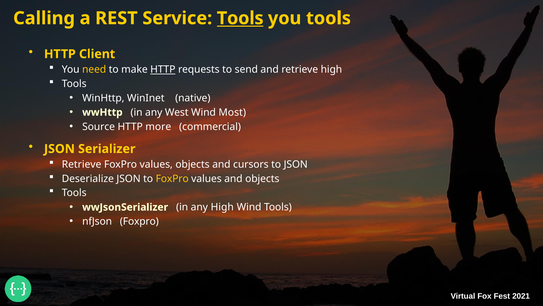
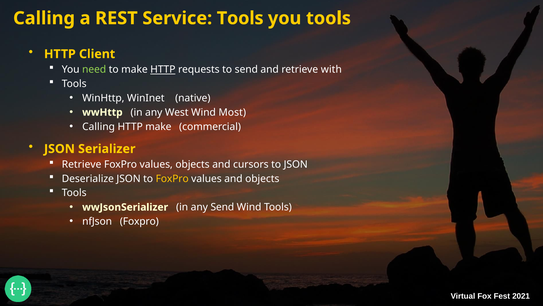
Tools underline: present -> none (240, 18)
need colour: yellow -> light green (94, 69)
retrieve high: high -> with (331, 69)
Source: Source -> Calling (99, 126)
HTTP more: more -> make (158, 126)
any High: High -> Send (222, 207)
